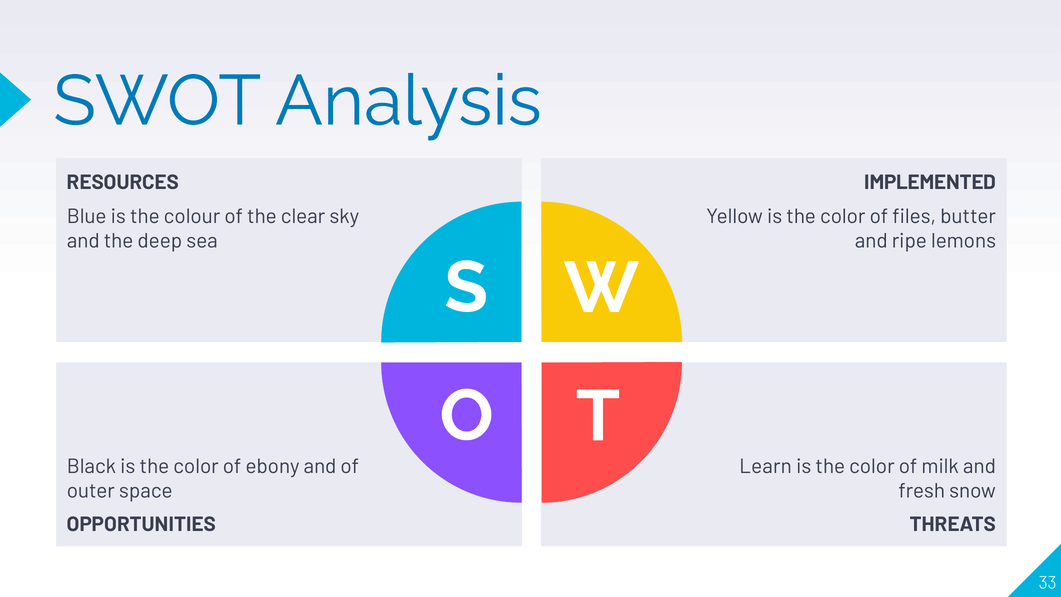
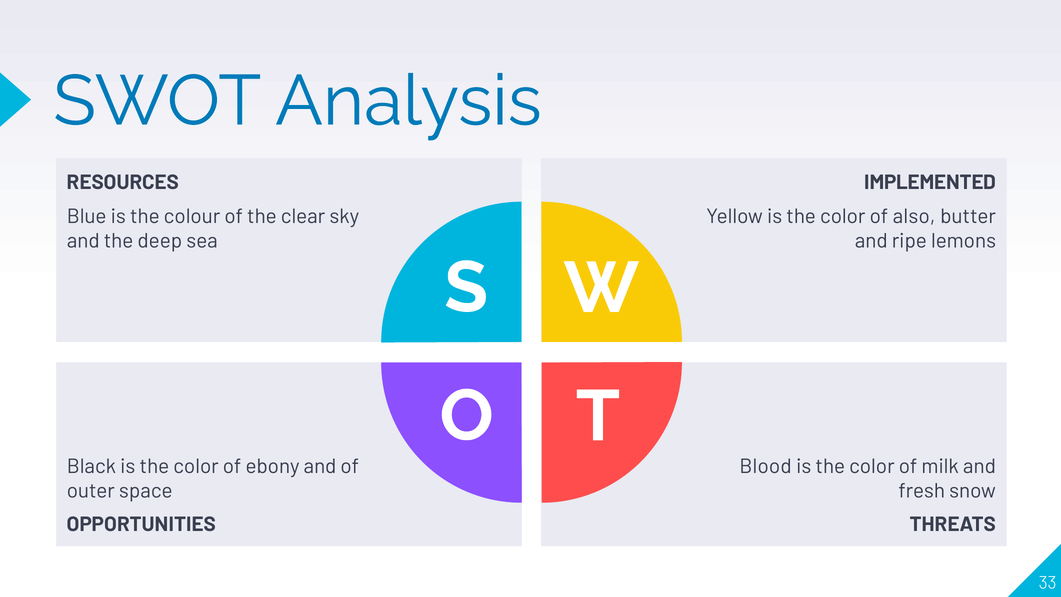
files: files -> also (914, 216)
Learn: Learn -> Blood (766, 466)
